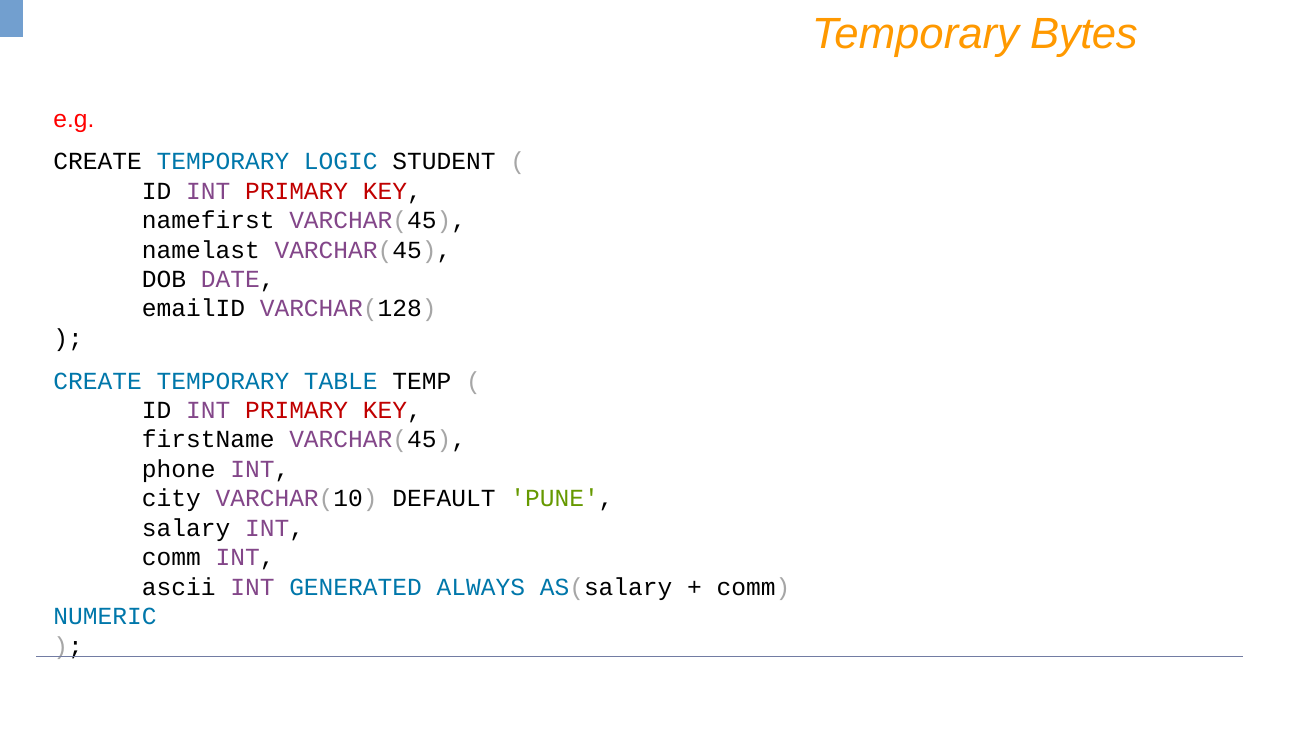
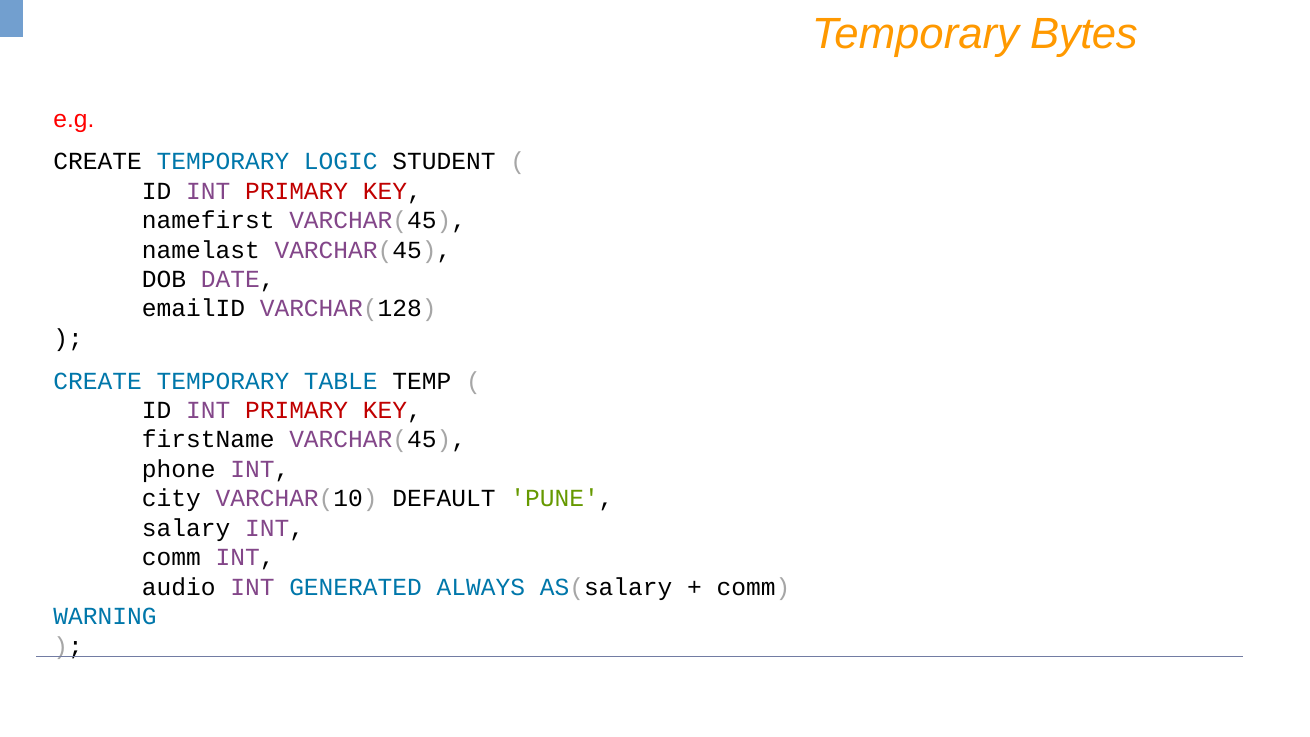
ascii: ascii -> audio (179, 587)
NUMERIC: NUMERIC -> WARNING (105, 617)
